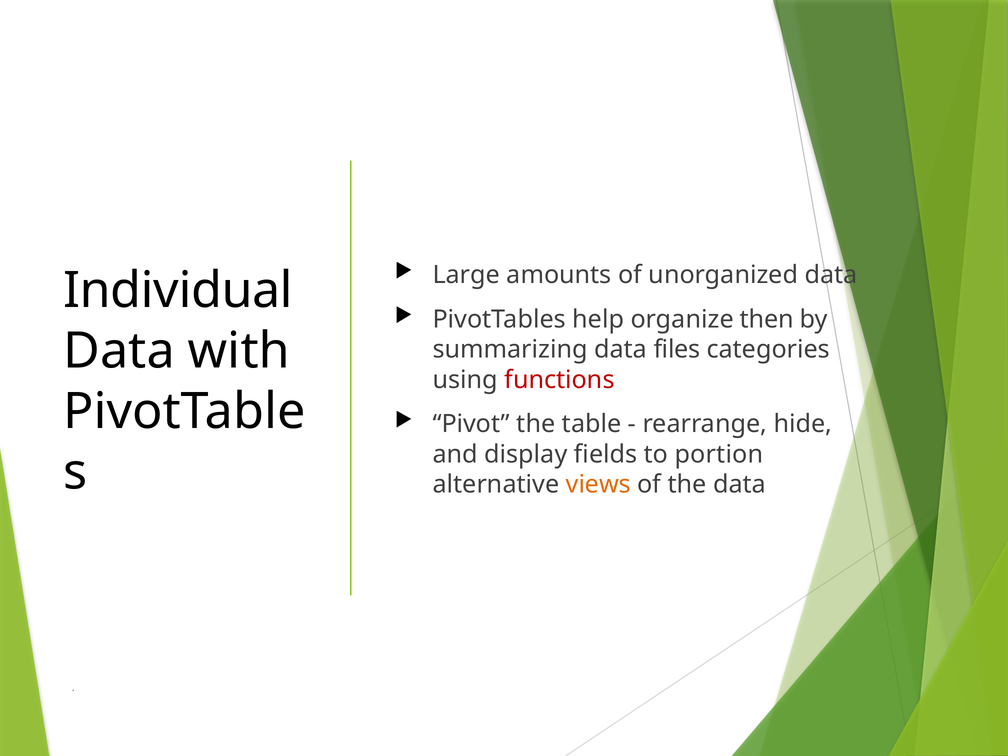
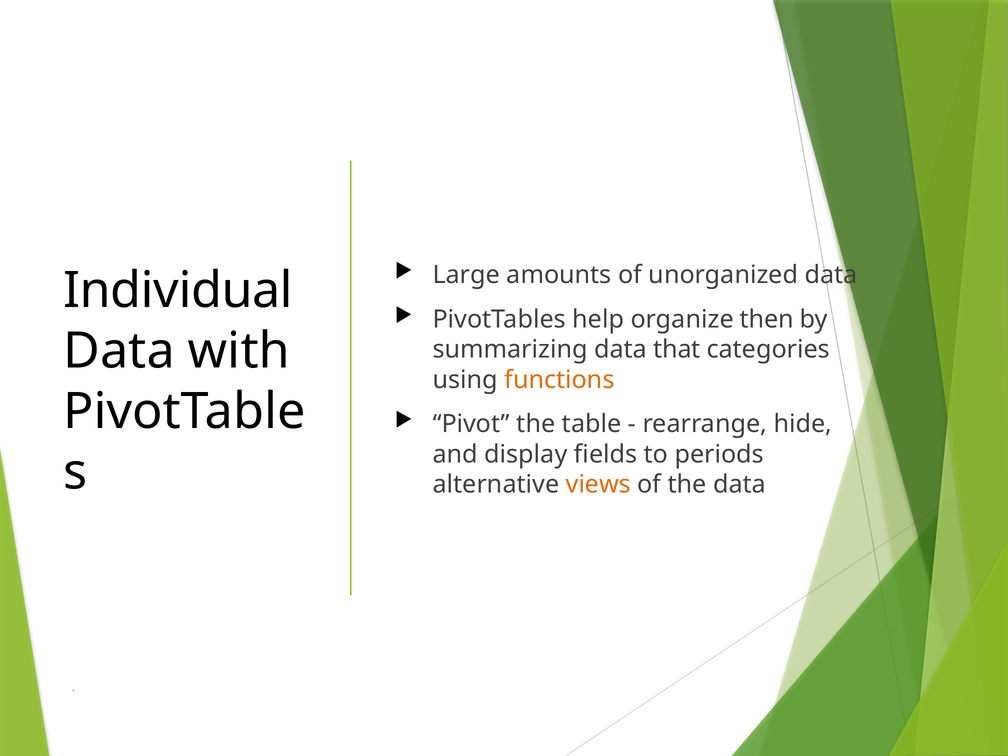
files: files -> that (677, 349)
functions colour: red -> orange (559, 380)
portion: portion -> periods (719, 454)
